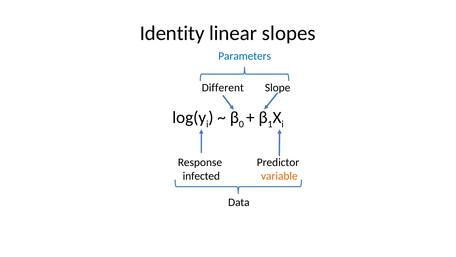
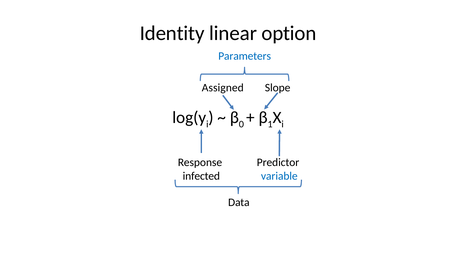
slopes: slopes -> option (289, 33)
Different: Different -> Assigned (223, 87)
variable colour: orange -> blue (279, 176)
